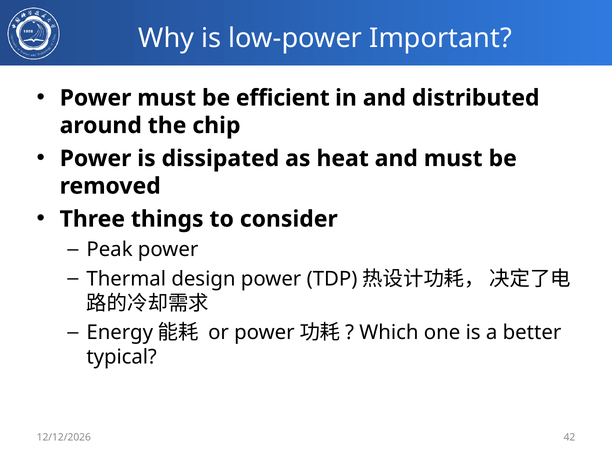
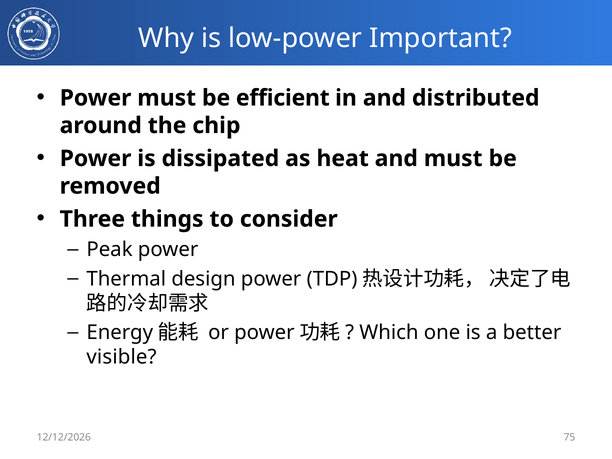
typical: typical -> visible (121, 357)
42: 42 -> 75 (569, 438)
